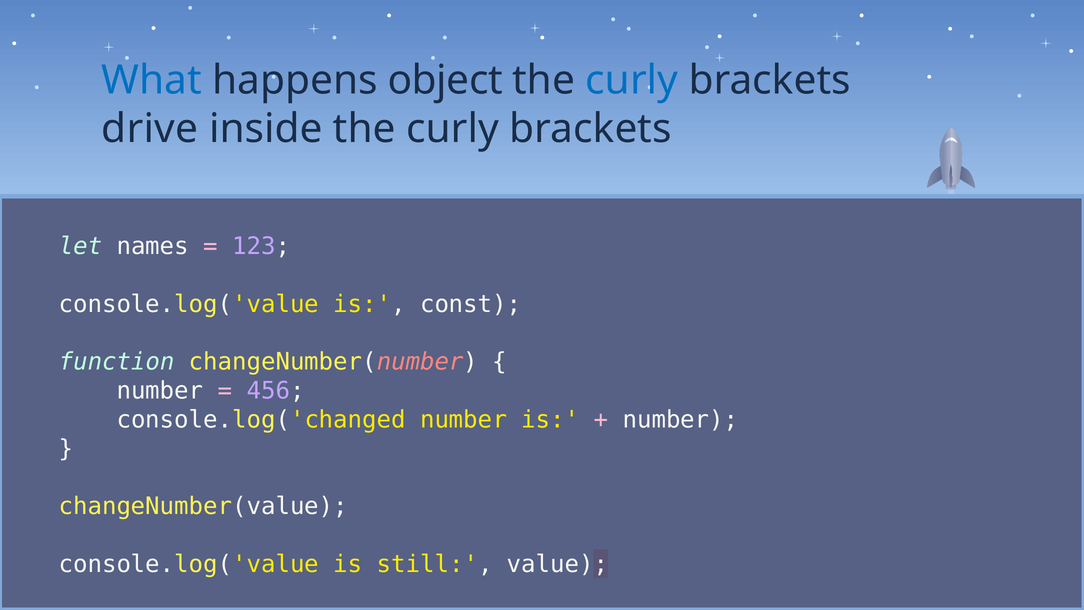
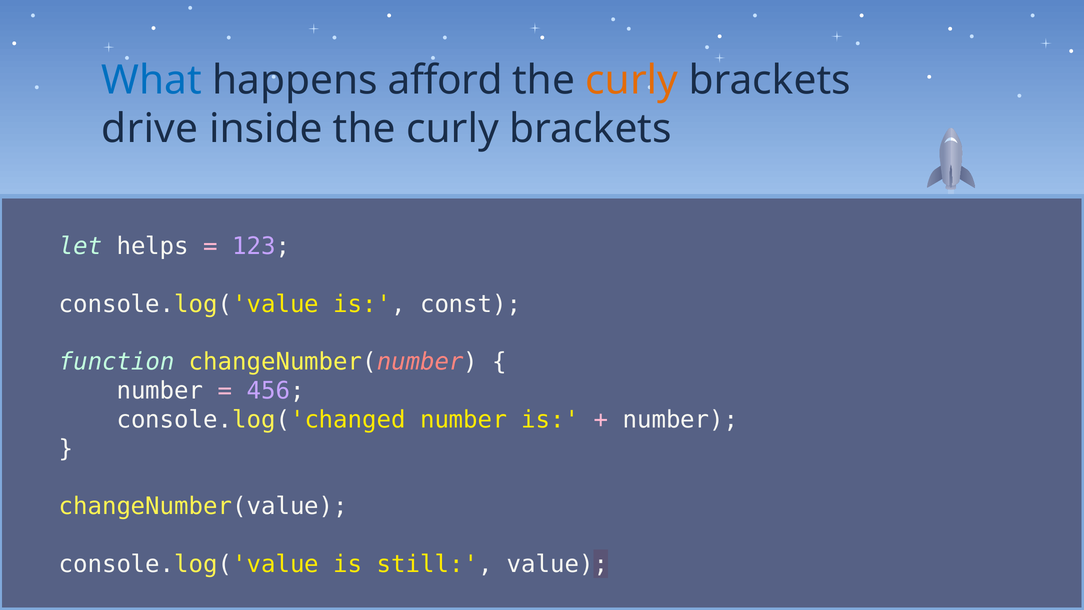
object: object -> afford (445, 80)
curly colour: blue -> orange (632, 80)
names: names -> helps (153, 246)
